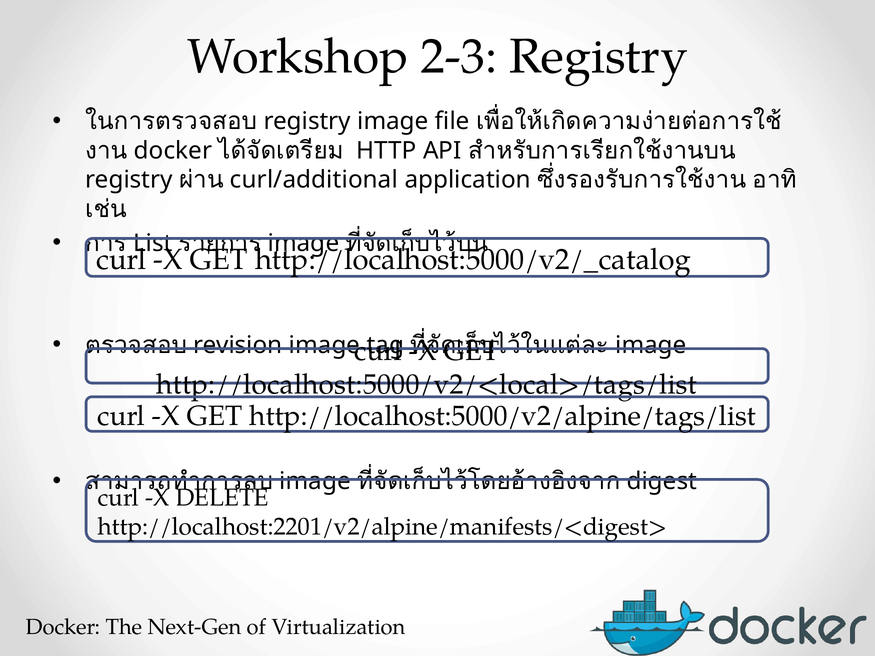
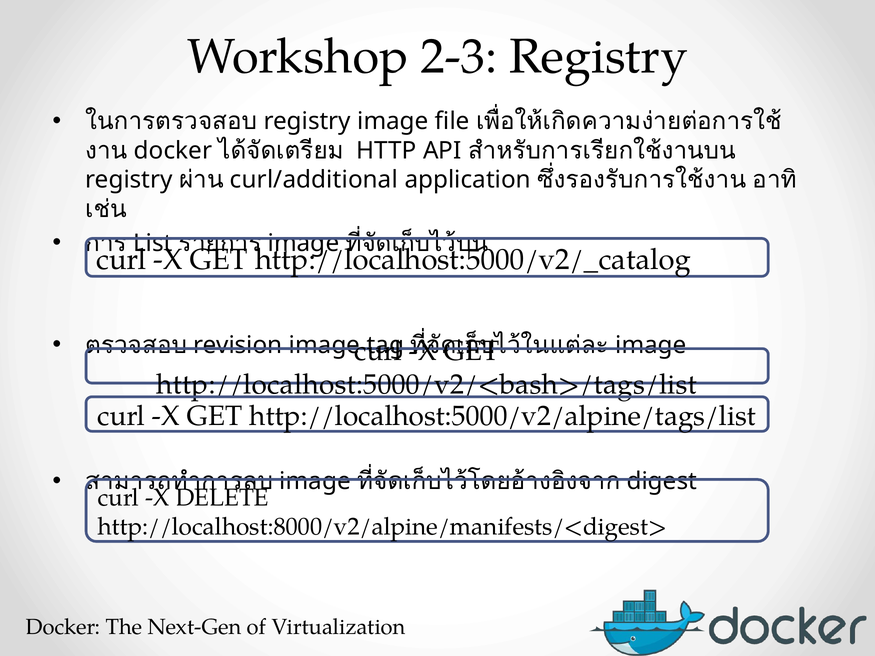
http://localhost:5000/v2/<local>/tags/list: http://localhost:5000/v2/<local>/tags/list -> http://localhost:5000/v2/<bash>/tags/list (427, 385)
http://localhost:2201/v2/alpine/manifests/<digest>: http://localhost:2201/v2/alpine/manifests/<digest> -> http://localhost:8000/v2/alpine/manifests/<digest> (382, 527)
